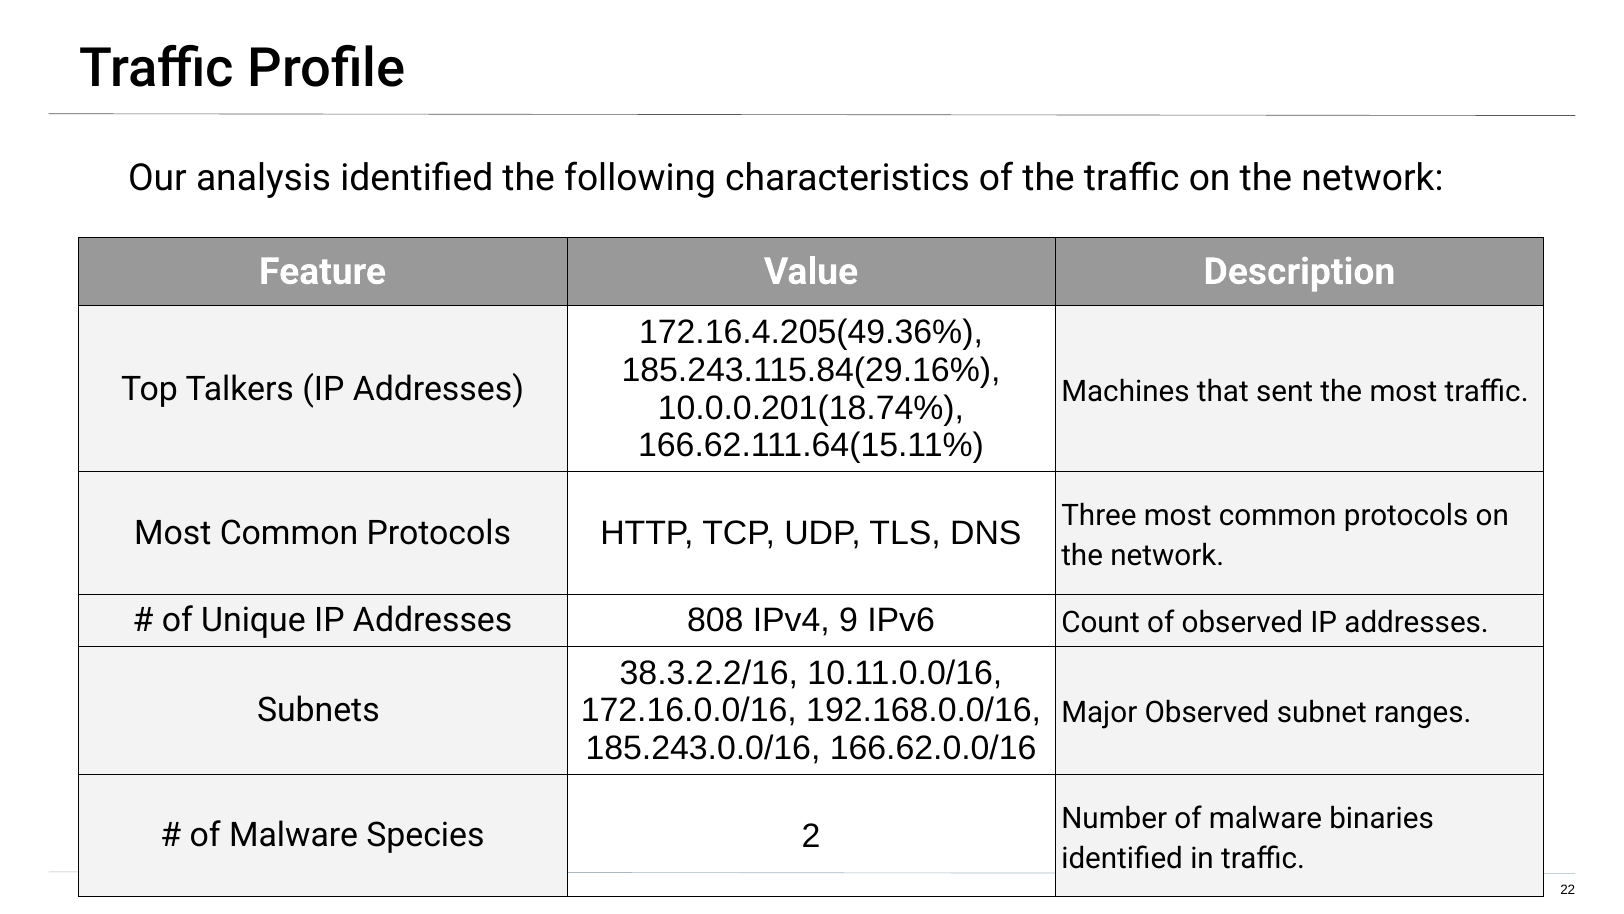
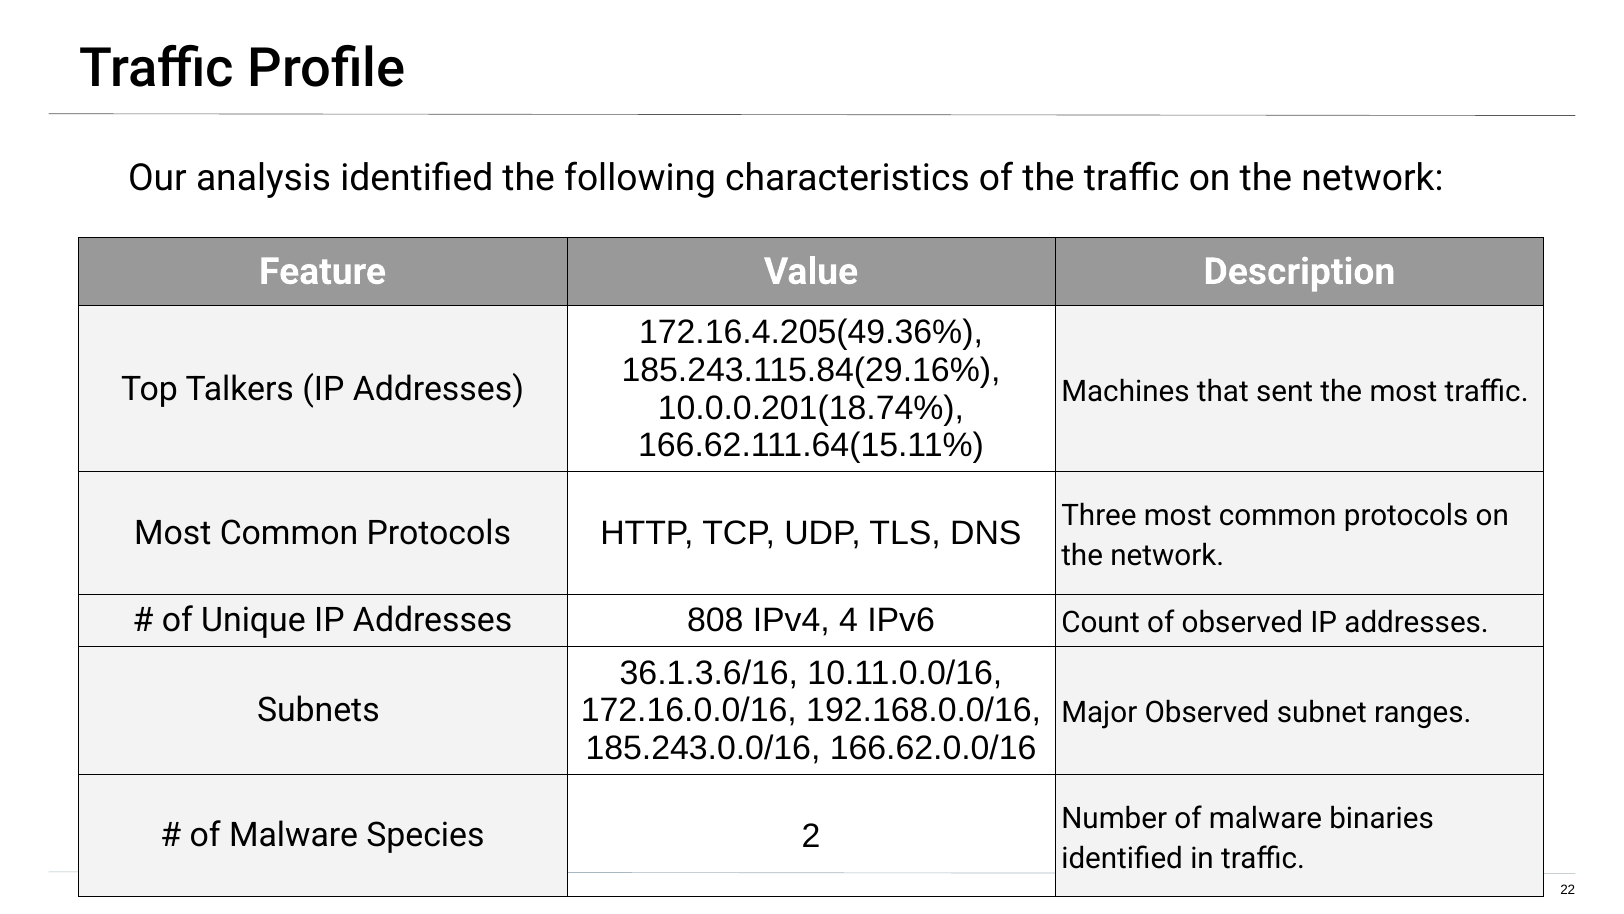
9: 9 -> 4 (849, 621)
38.3.2.2/16: 38.3.2.2/16 -> 36.1.3.6/16 (709, 673)
